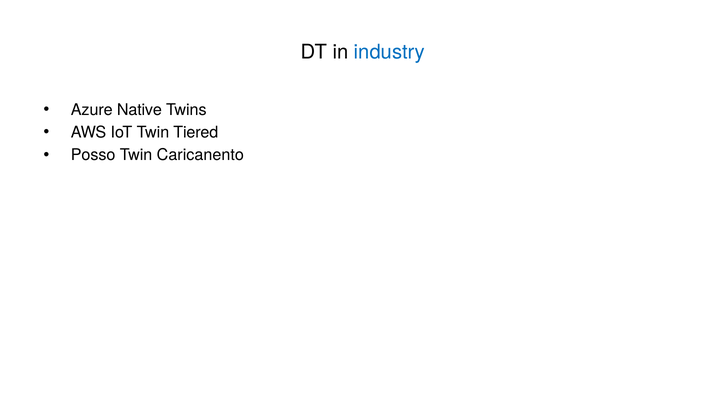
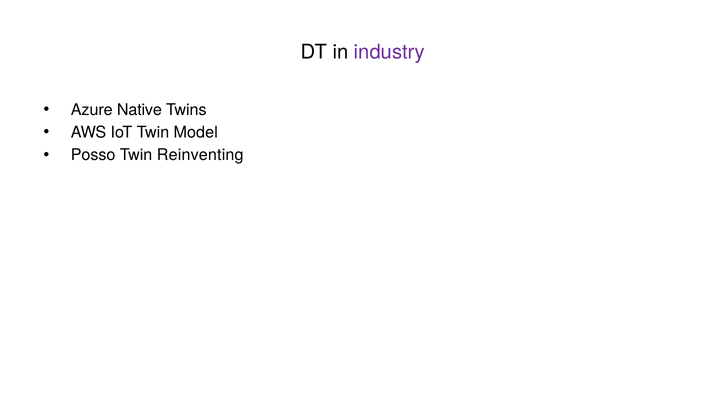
industry colour: blue -> purple (389, 52)
Tiered: Tiered -> Model (196, 132)
Caricanento: Caricanento -> Reinventing (200, 155)
